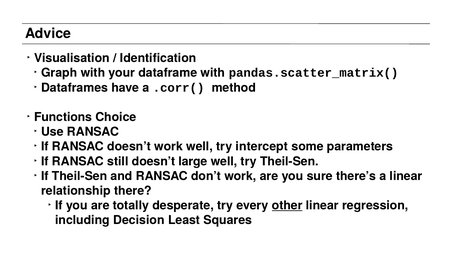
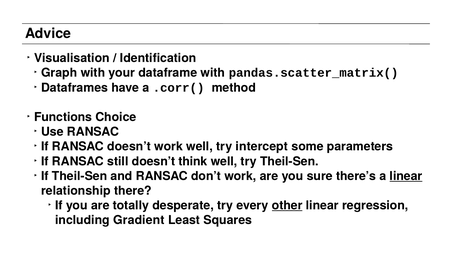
large: large -> think (193, 161)
linear underline: none -> present (406, 176)
Decision: Decision -> Gradient (139, 220)
